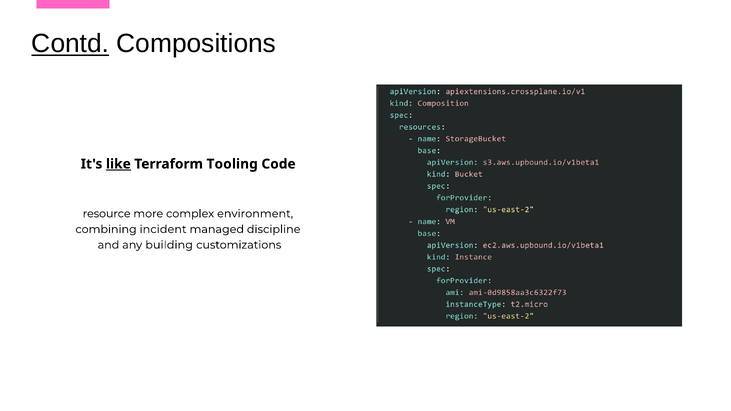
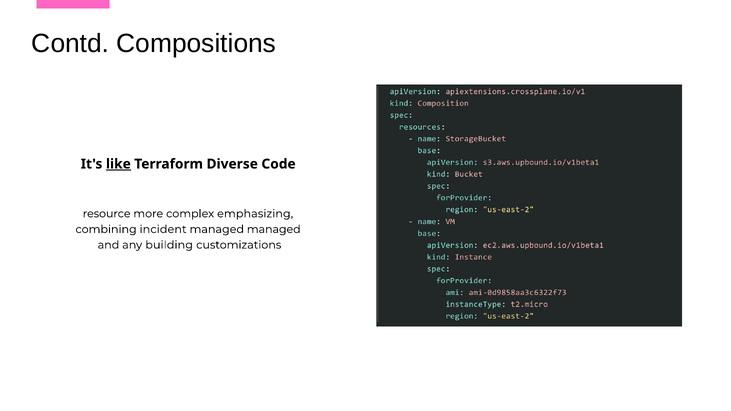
Contd underline: present -> none (70, 44)
Tooling: Tooling -> Diverse (232, 164)
environment: environment -> emphasizing (255, 214)
managed discipline: discipline -> managed (274, 229)
